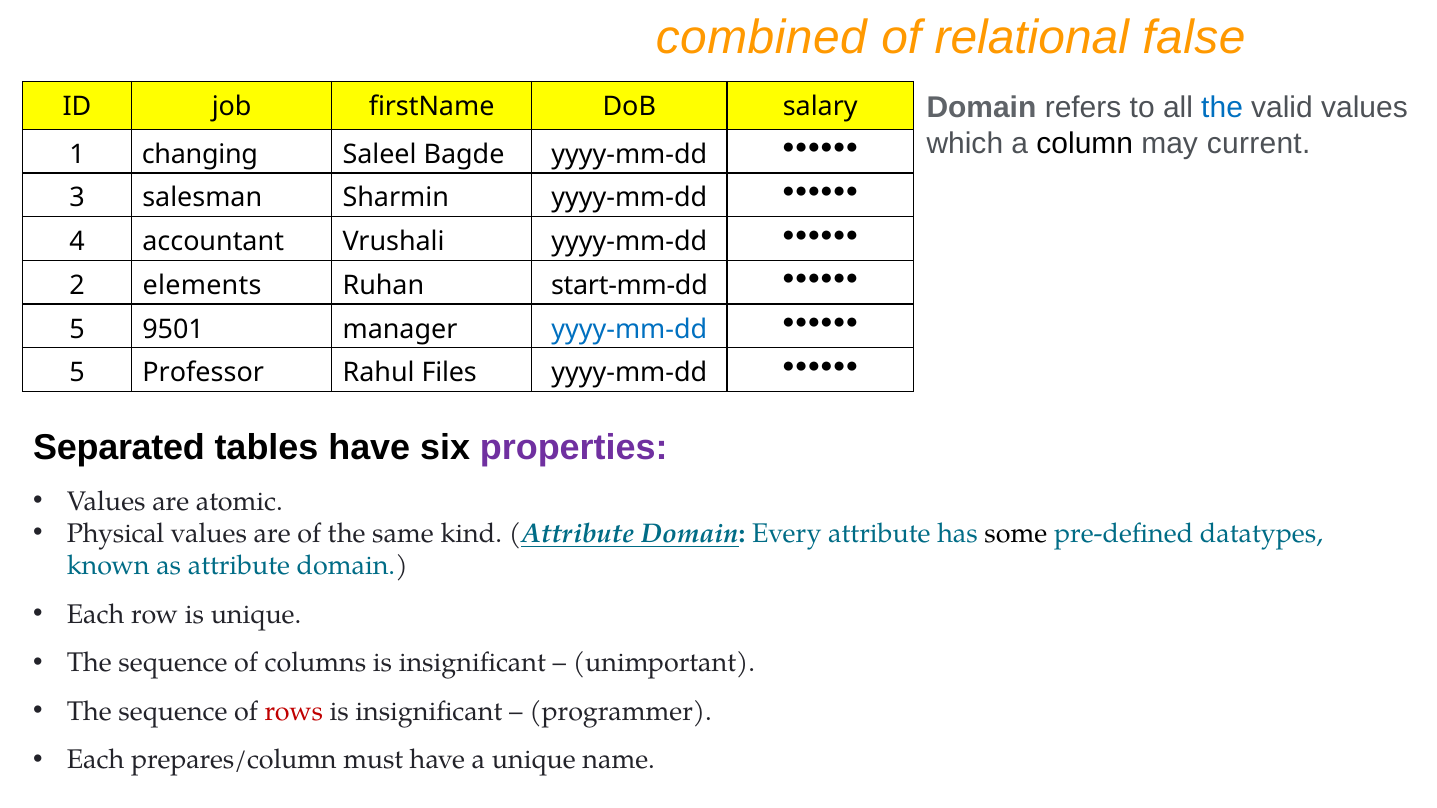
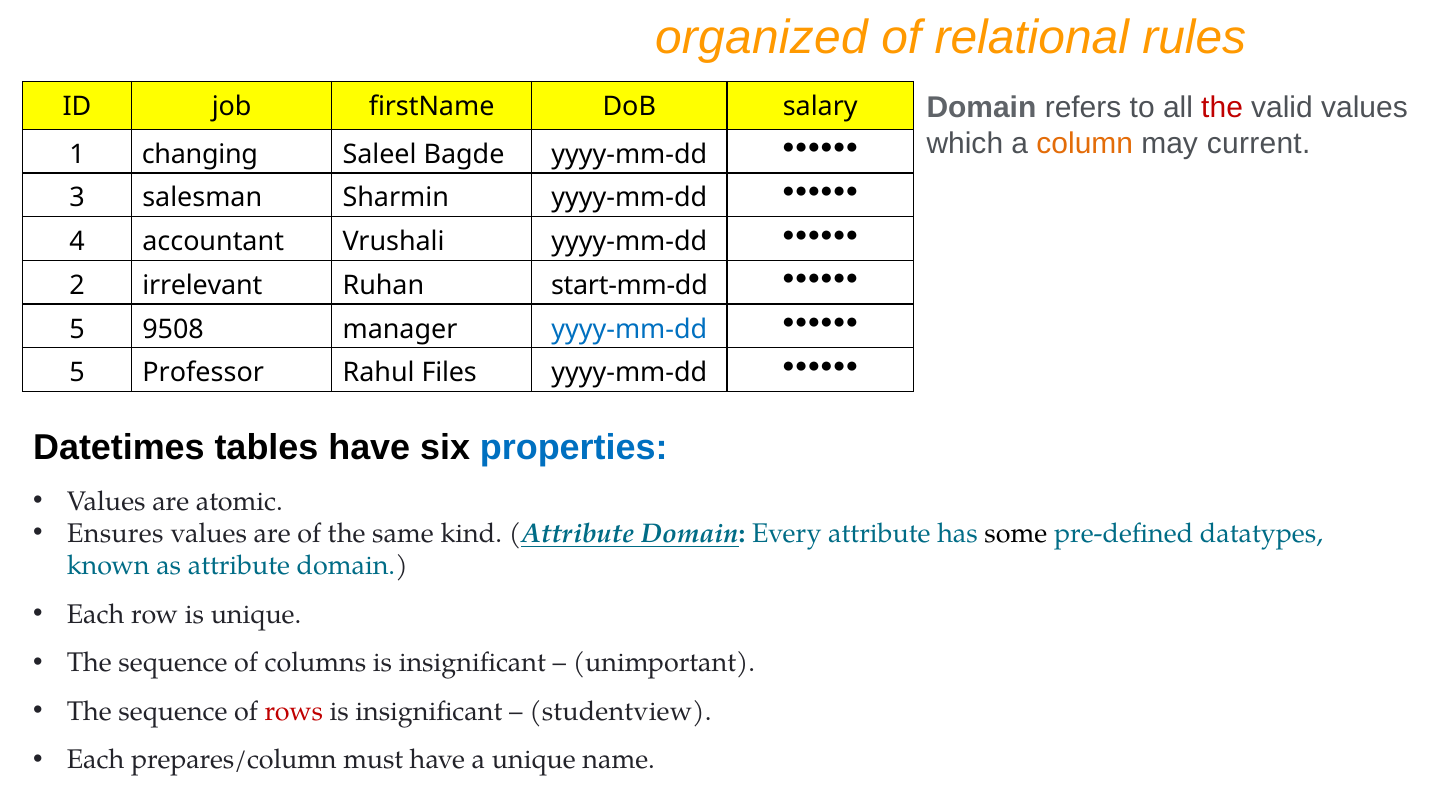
combined: combined -> organized (761, 37)
false: false -> rules (1194, 37)
the colour: blue -> red (1222, 108)
column colour: black -> orange (1085, 143)
elements: elements -> irrelevant (202, 286)
9501: 9501 -> 9508 (173, 329)
Separated: Separated -> Datetimes (119, 448)
properties colour: purple -> blue (574, 448)
Physical: Physical -> Ensures (115, 534)
programmer: programmer -> studentview (620, 712)
